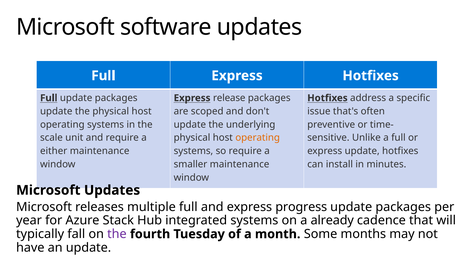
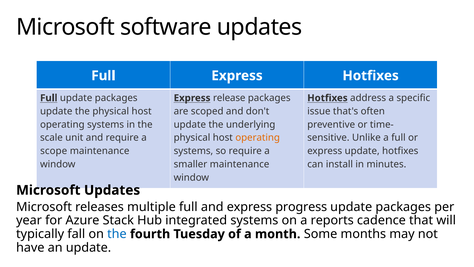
either: either -> scope (54, 151)
already: already -> reports (332, 220)
the colour: purple -> blue (117, 234)
